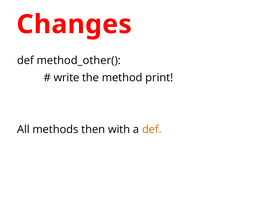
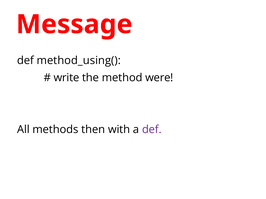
Changes: Changes -> Message (74, 24)
method_other(: method_other( -> method_using( (79, 61)
print: print -> were (159, 78)
def colour: orange -> purple (152, 130)
